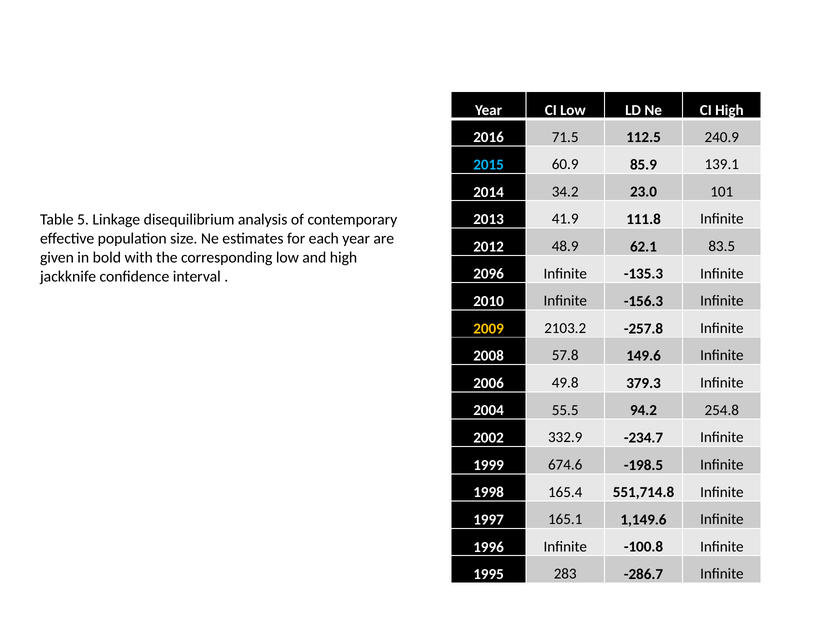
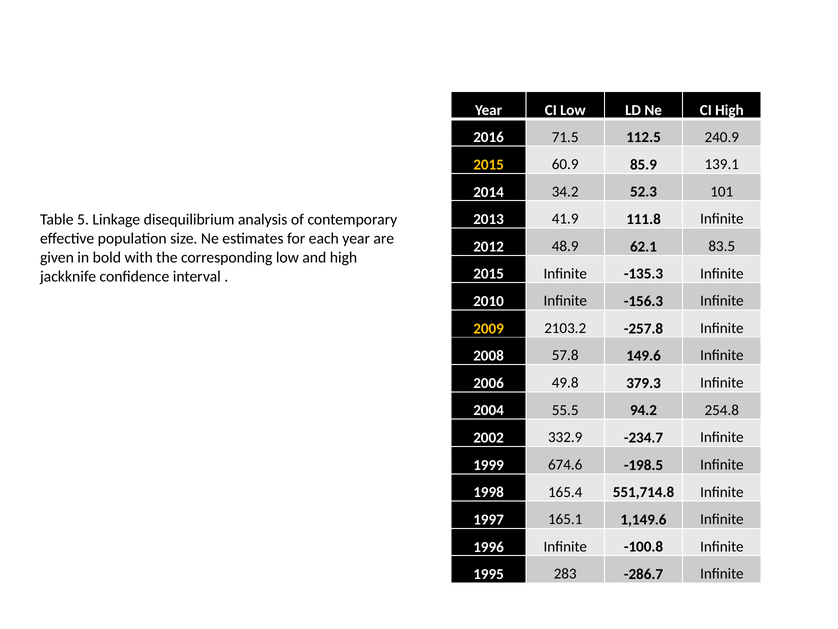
2015 colour: light blue -> yellow (489, 165)
23.0: 23.0 -> 52.3 (643, 192)
2096: 2096 -> 2015 (489, 274)
